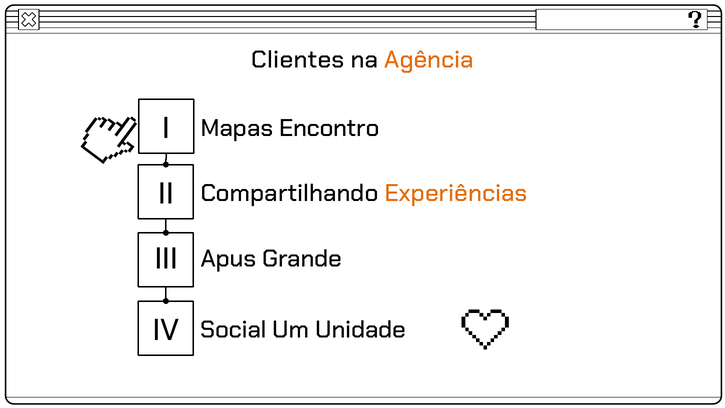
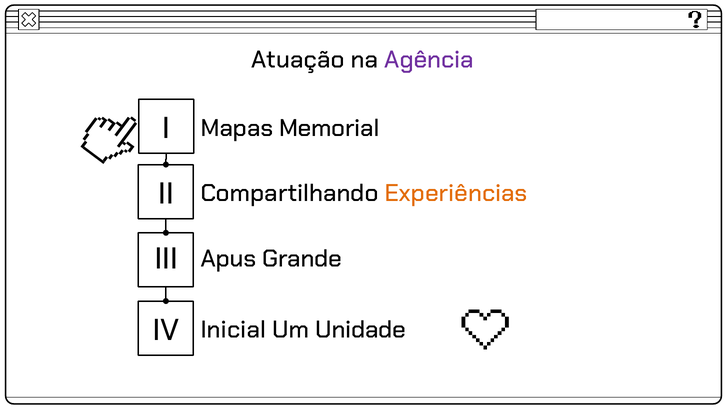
Clientes: Clientes -> Atuação (298, 60)
Agência colour: orange -> purple (429, 60)
Encontro: Encontro -> Memorial (329, 128)
Social: Social -> Inicial (233, 330)
